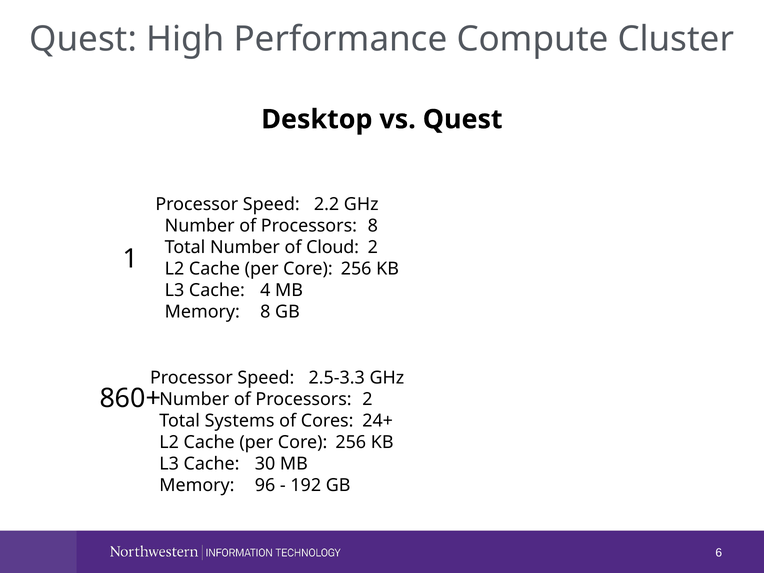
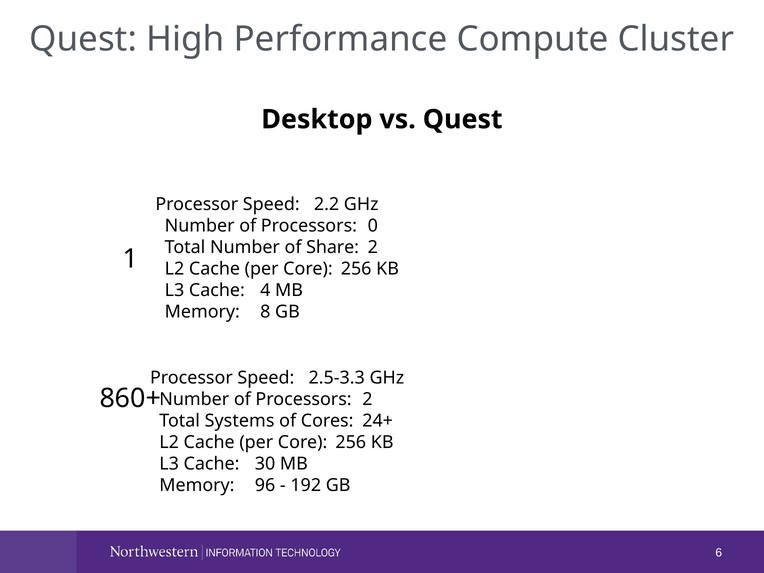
Processors 8: 8 -> 0 (373, 226)
Cloud: Cloud -> Share (333, 248)
